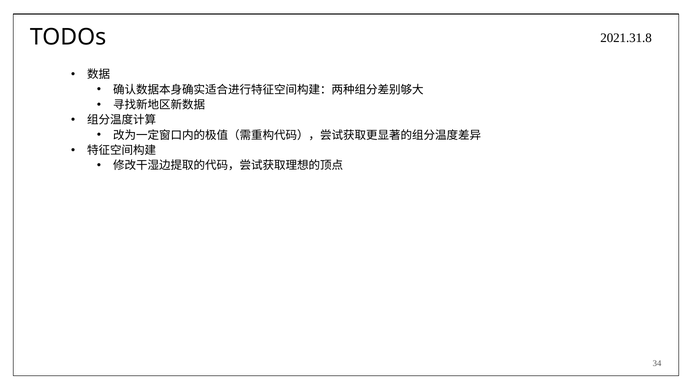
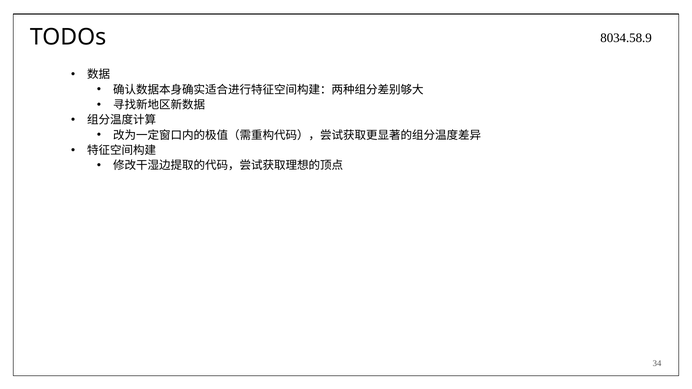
2021.31.8: 2021.31.8 -> 8034.58.9 (626, 38)
